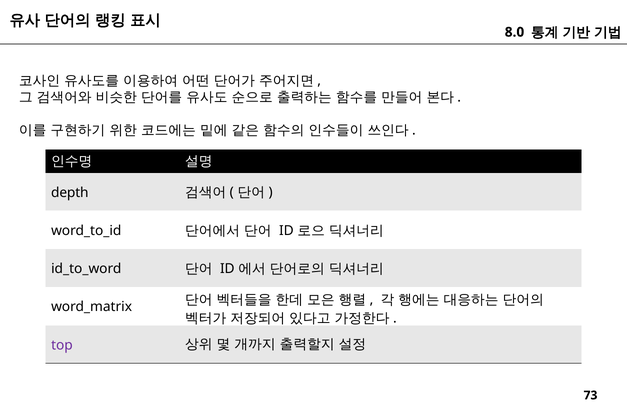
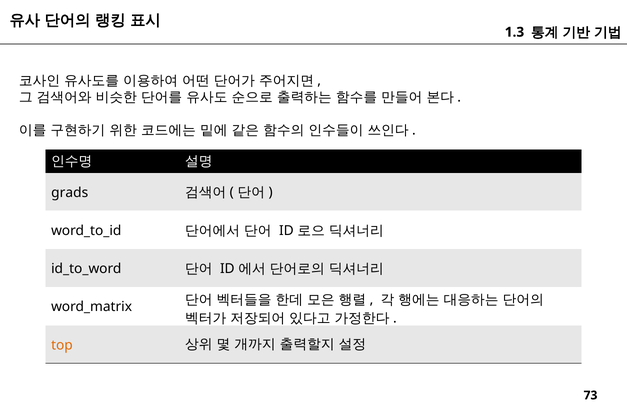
8.0: 8.0 -> 1.3 (514, 32)
depth: depth -> grads (70, 192)
top colour: purple -> orange (62, 345)
